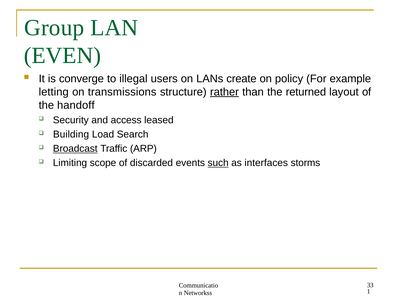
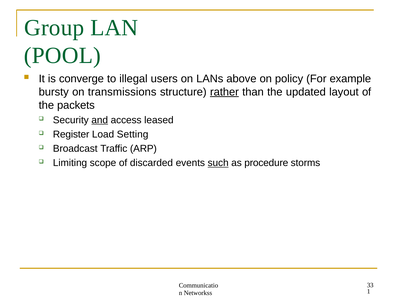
EVEN: EVEN -> POOL (62, 56)
create: create -> above (241, 79)
letting: letting -> bursty (54, 92)
returned: returned -> updated (306, 92)
handoff: handoff -> packets (76, 105)
and underline: none -> present (100, 120)
Building: Building -> Register (71, 134)
Search: Search -> Setting (133, 134)
Broadcast underline: present -> none (75, 149)
interfaces: interfaces -> procedure (266, 163)
